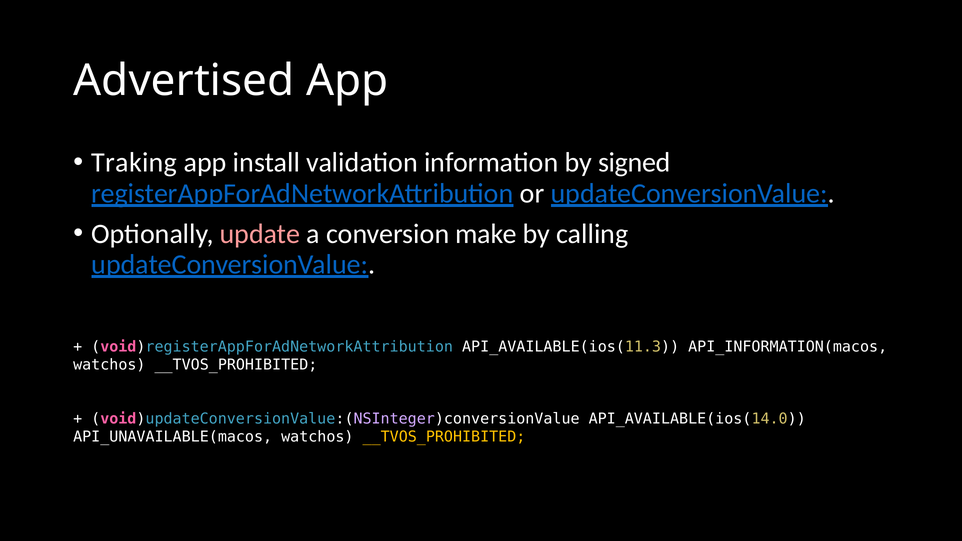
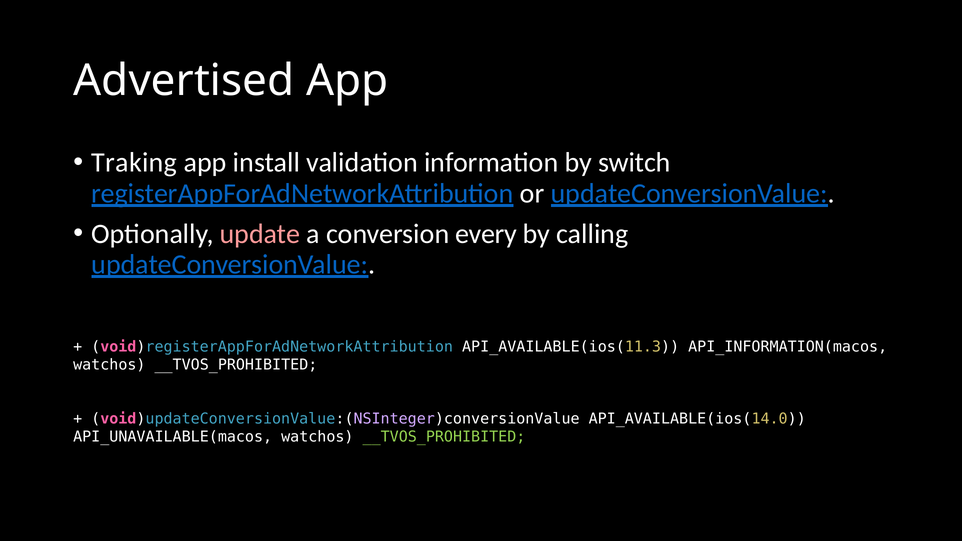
signed: signed -> switch (634, 163)
make: make -> every (486, 234)
__TVOS_PROHIBITED colour: yellow -> light green (444, 437)
